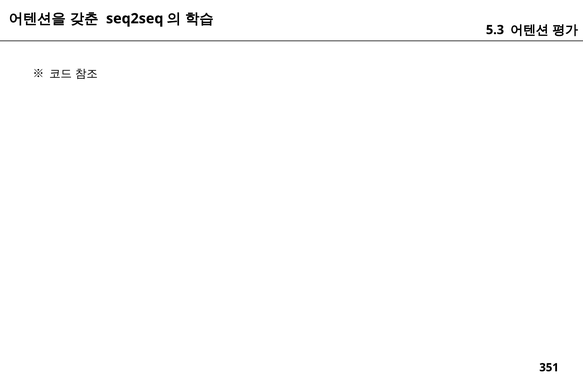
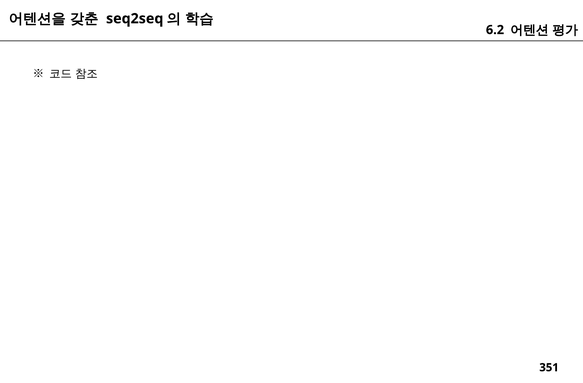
5.3: 5.3 -> 6.2 (495, 30)
